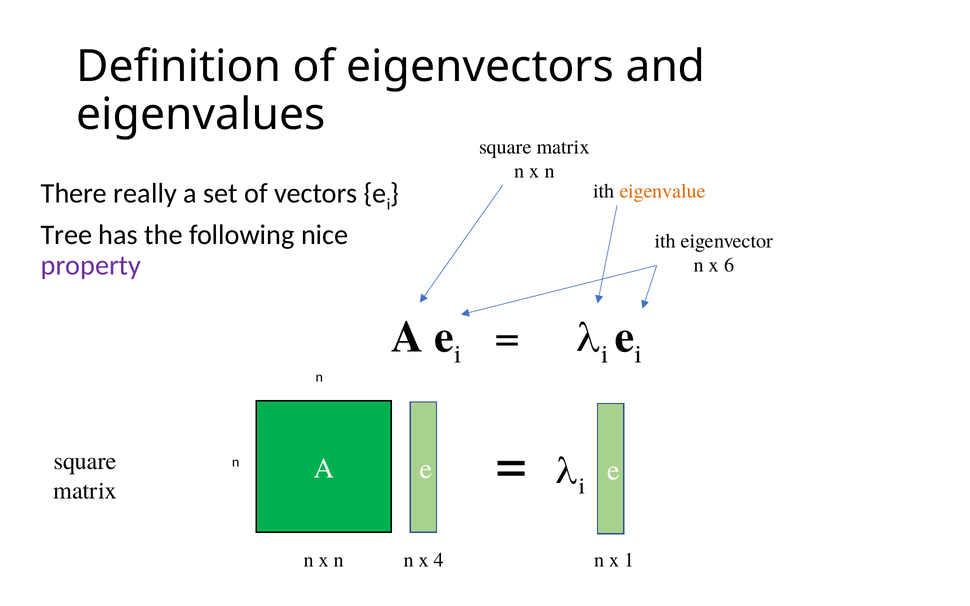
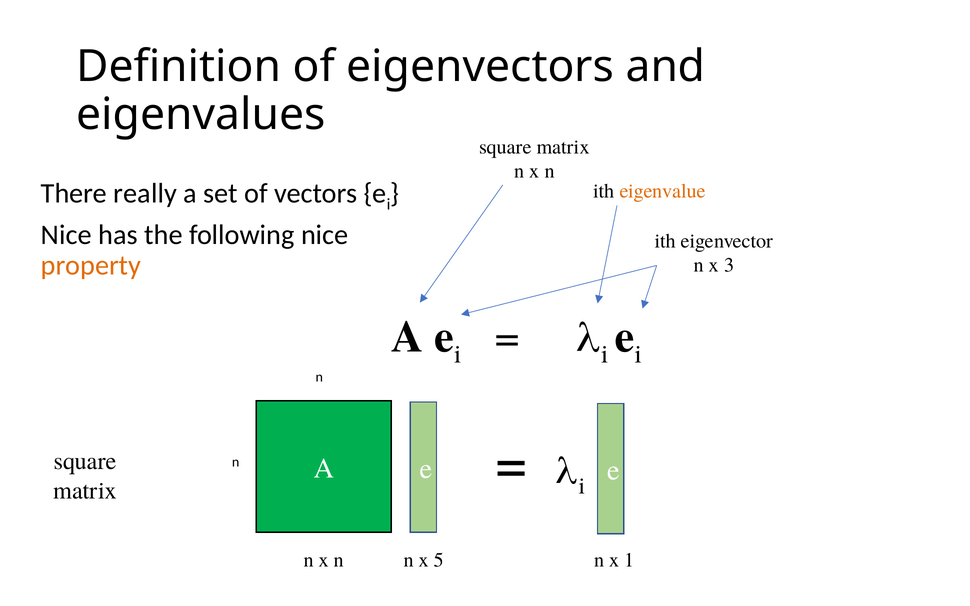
Tree: Tree -> Nice (66, 235)
property colour: purple -> orange (91, 265)
6: 6 -> 3 (729, 265)
4: 4 -> 5 (439, 560)
